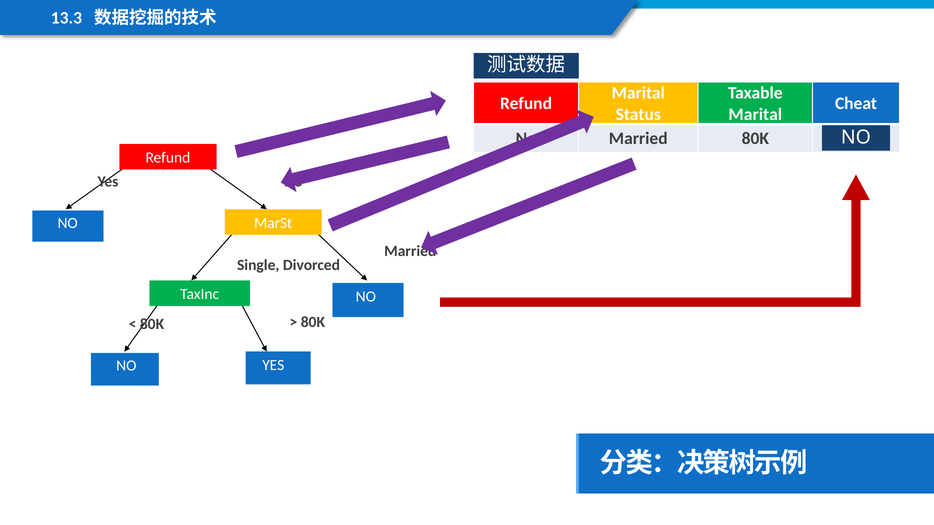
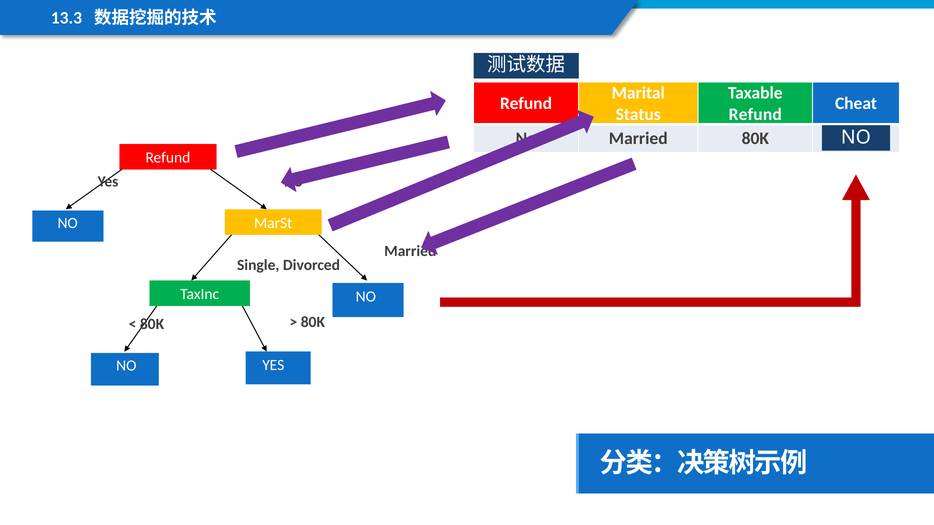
Marital: Marital -> Refund (755, 115)
